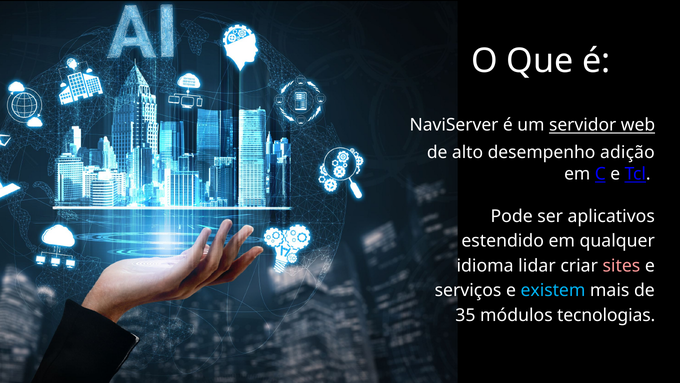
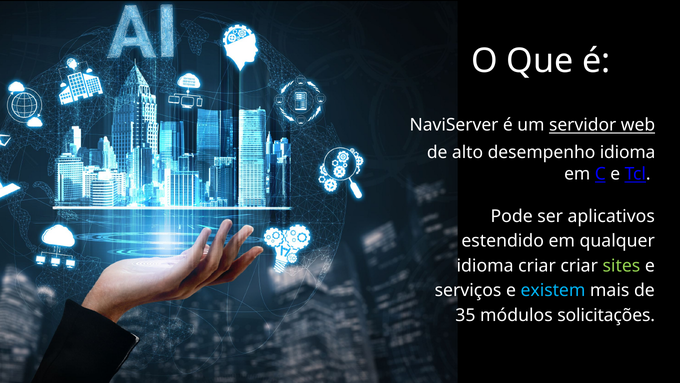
desempenho adição: adição -> idioma (628, 152)
idioma lidar: lidar -> criar (537, 265)
sites colour: pink -> light green (621, 265)
tecnologias: tecnologias -> solicitações (606, 315)
